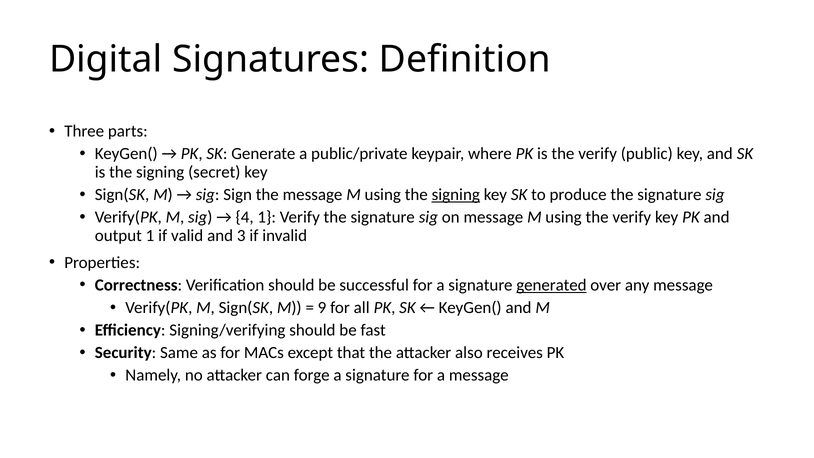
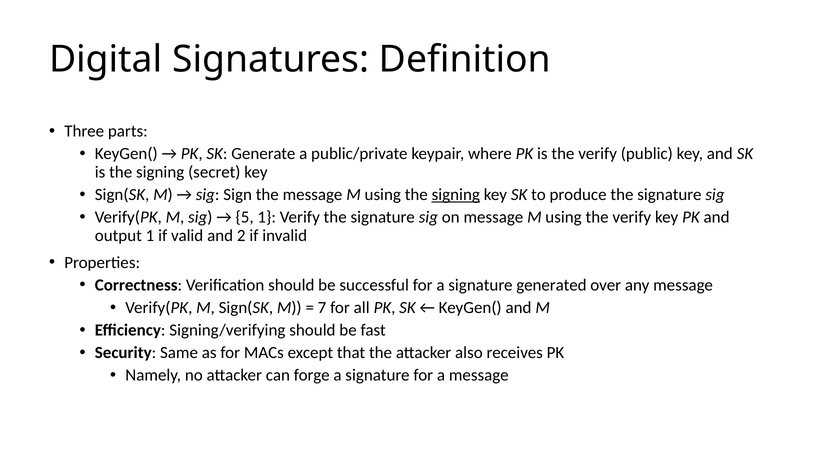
4: 4 -> 5 (245, 217)
3: 3 -> 2 (241, 236)
generated underline: present -> none (551, 285)
9: 9 -> 7 (322, 308)
